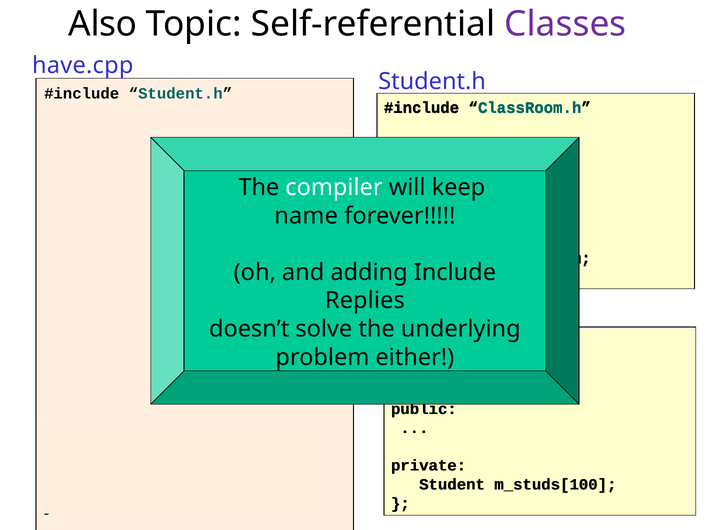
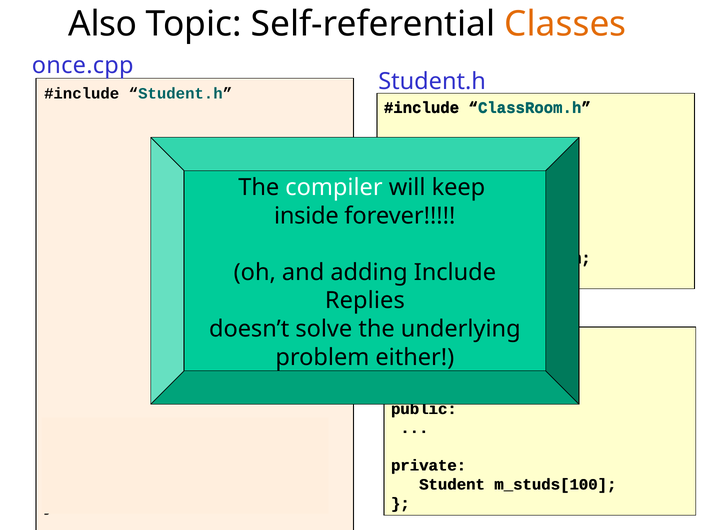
Classes colour: purple -> orange (565, 24)
have.cpp: have.cpp -> once.cpp (83, 66)
name: name -> inside (306, 216)
